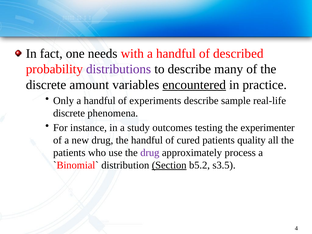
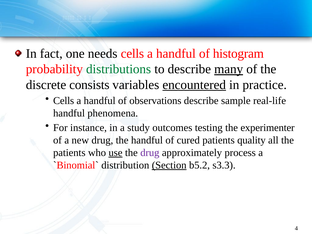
needs with: with -> cells (132, 54)
described: described -> histogram (238, 54)
distributions colour: purple -> green (119, 69)
many underline: none -> present (229, 69)
amount: amount -> consists (89, 85)
Only: Only -> Cells (64, 101)
experiments: experiments -> observations (155, 101)
discrete: discrete -> handful (69, 113)
use underline: none -> present (116, 153)
s3.5: s3.5 -> s3.3 (224, 165)
